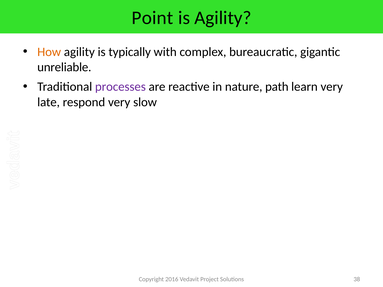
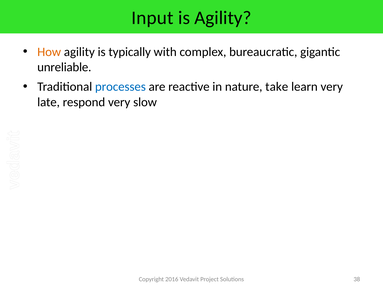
Point: Point -> Input (152, 18)
processes colour: purple -> blue (120, 87)
path: path -> take (277, 87)
